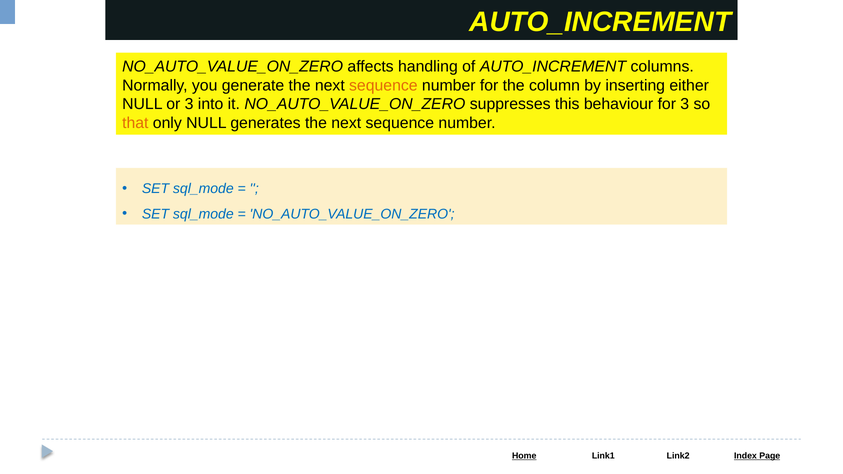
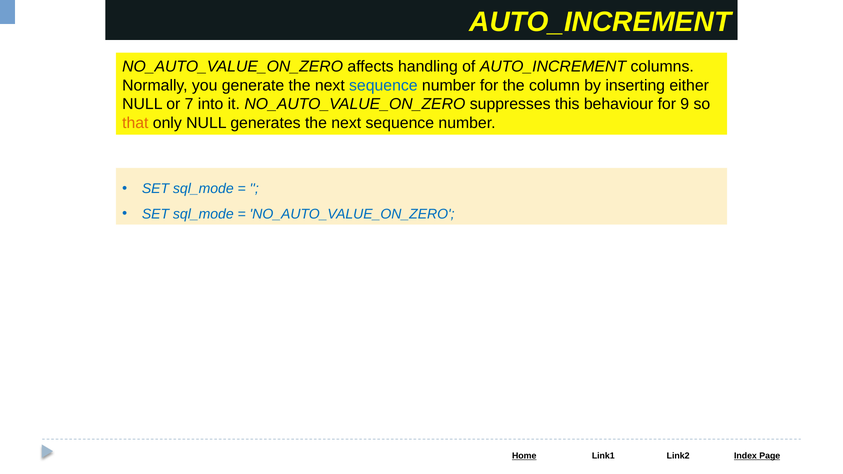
sequence colour: orange -> blue (383, 85)
or 3: 3 -> 7 (189, 104)
for 3: 3 -> 9 (685, 104)
